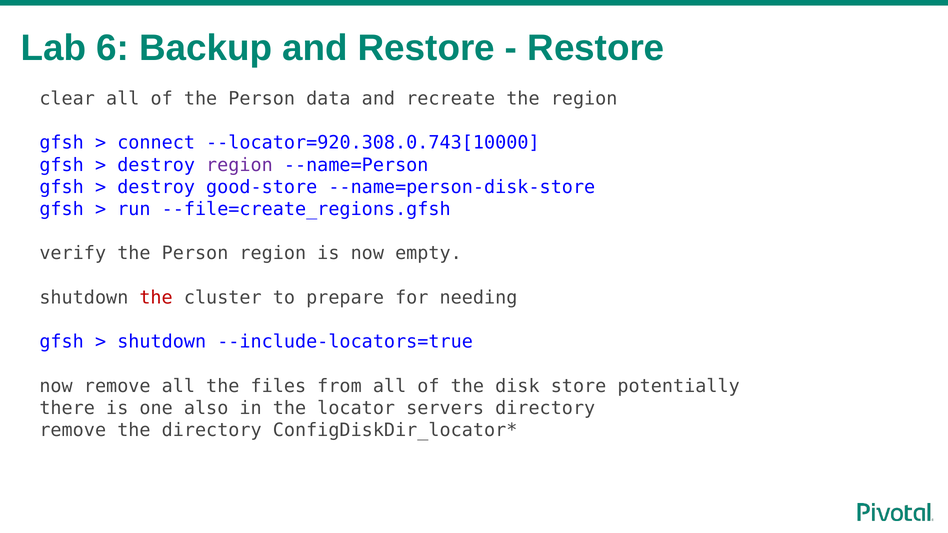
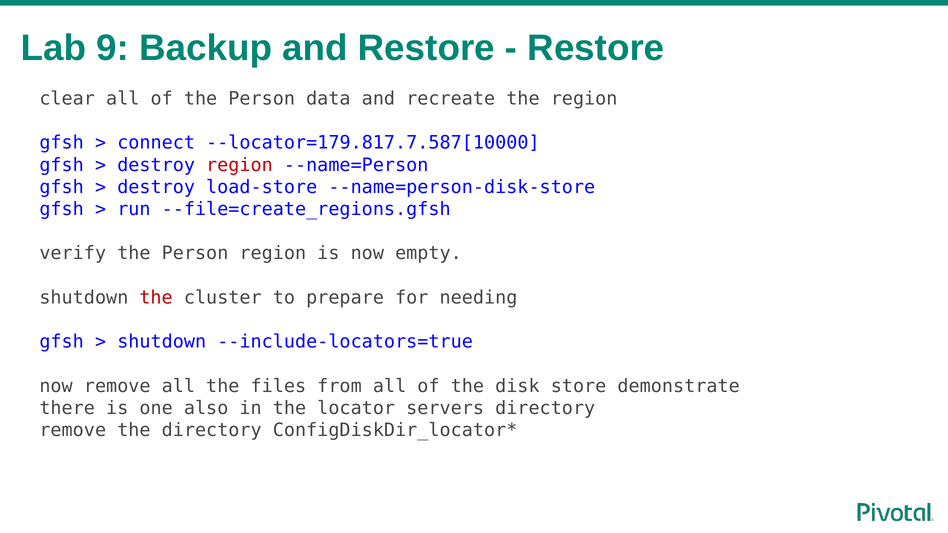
6: 6 -> 9 (113, 48)
--locator=920.308.0.743[10000: --locator=920.308.0.743[10000 -> --locator=179.817.7.587[10000 (373, 143)
region colour: purple -> red (239, 165)
good-store: good-store -> load-store (262, 187)
potentially: potentially -> demonstrate (679, 386)
